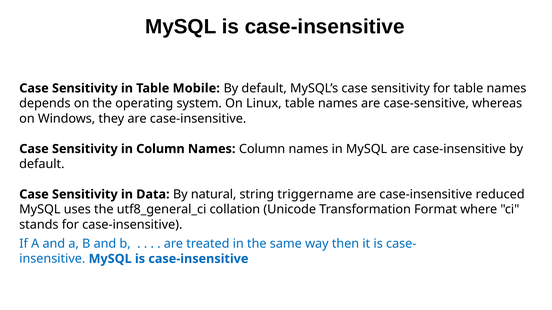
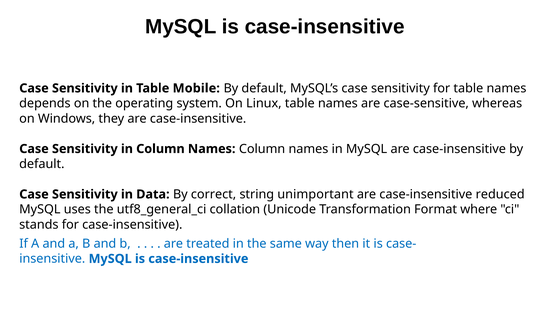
natural: natural -> correct (214, 195)
triggername: triggername -> unimportant (315, 195)
